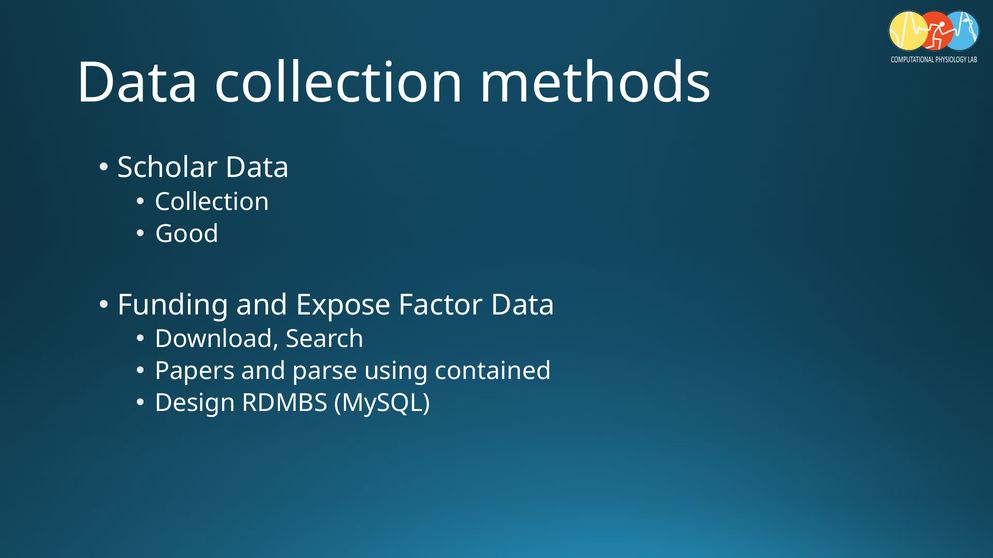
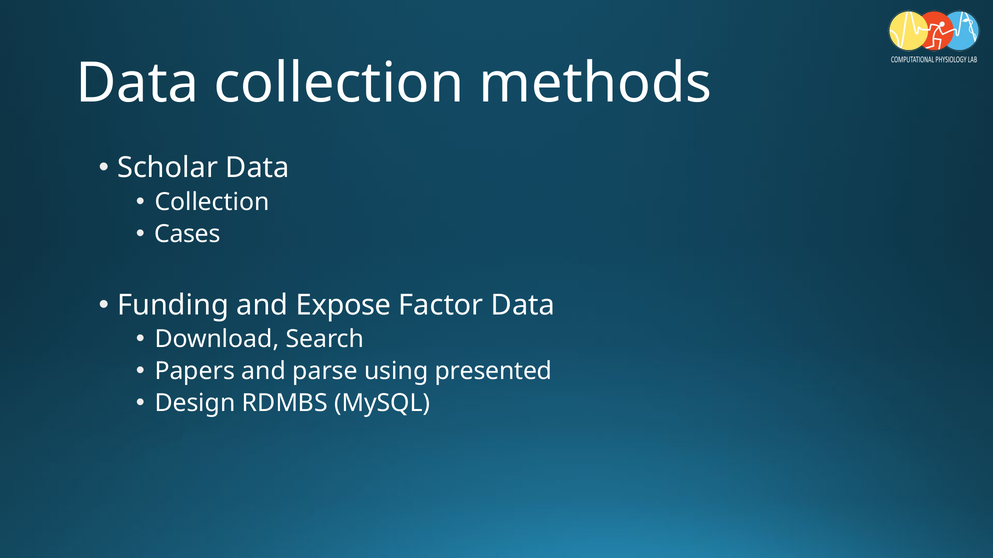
Good: Good -> Cases (187, 234)
contained: contained -> presented (493, 372)
